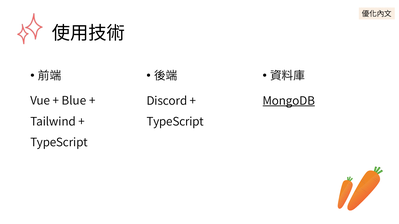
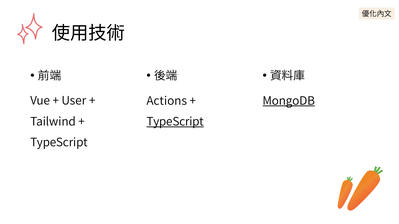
Blue: Blue -> User (74, 101)
Discord: Discord -> Actions (167, 101)
TypeScript underline: none -> present (175, 122)
